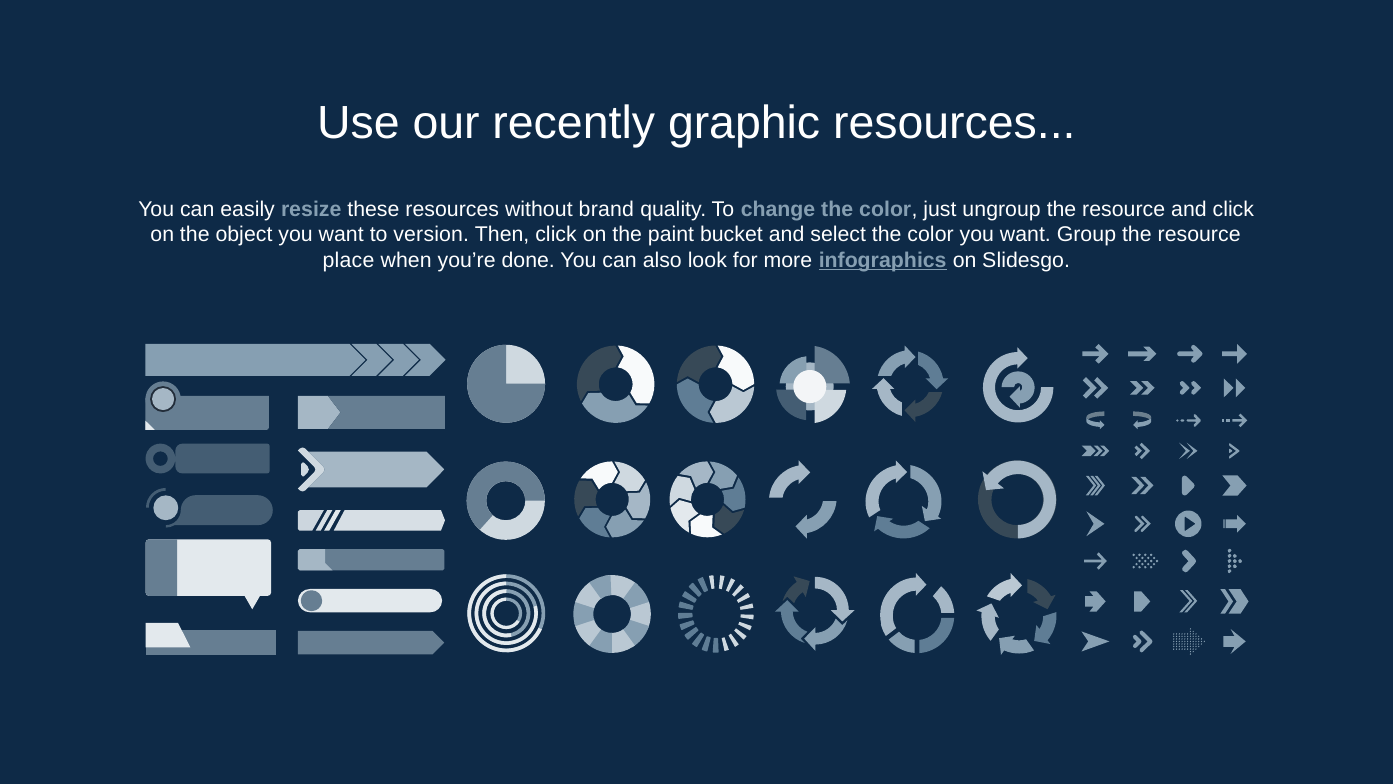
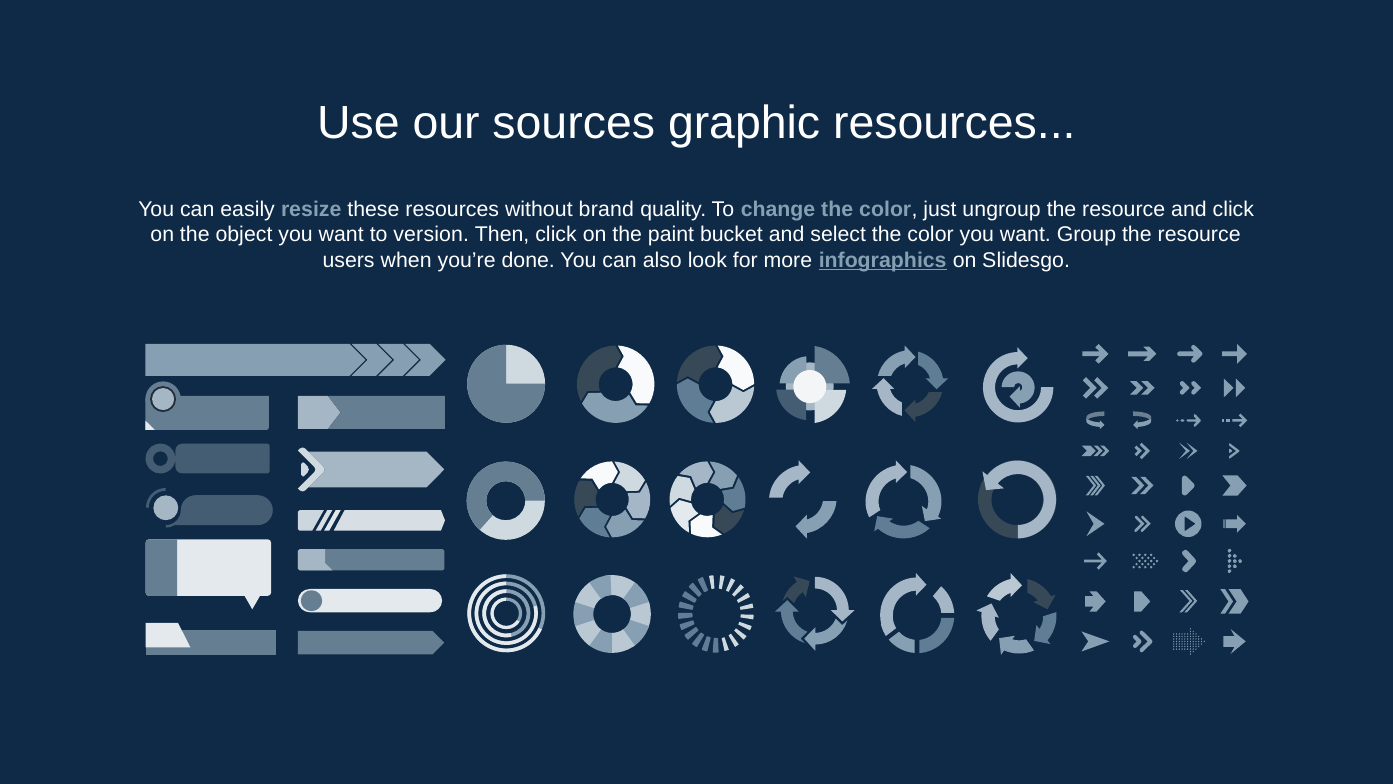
recently: recently -> sources (574, 123)
place: place -> users (349, 260)
